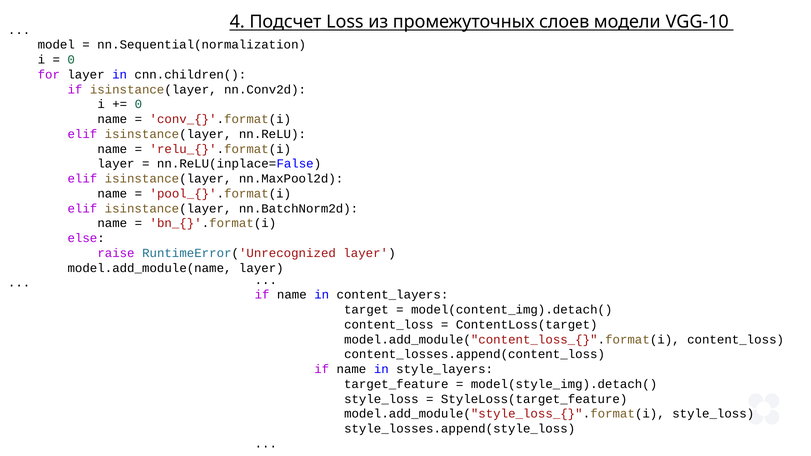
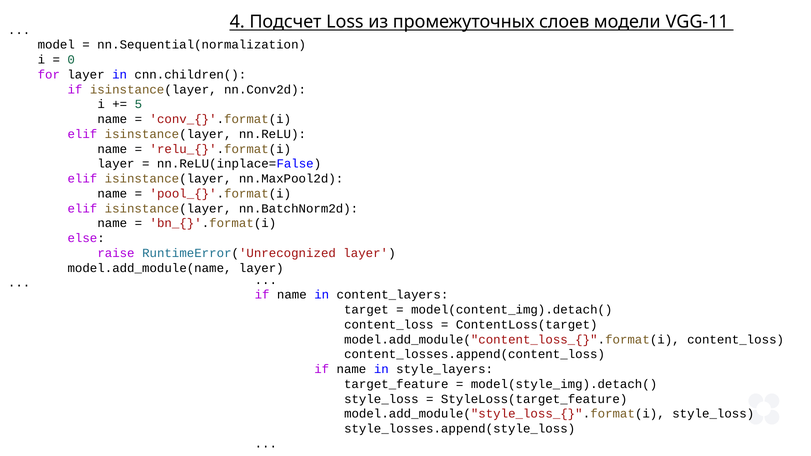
VGG-10: VGG-10 -> VGG-11 (697, 22)
0: 0 -> 5 (138, 104)
